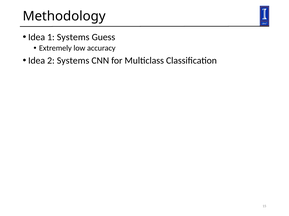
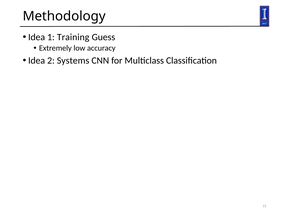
1 Systems: Systems -> Training (73, 37)
